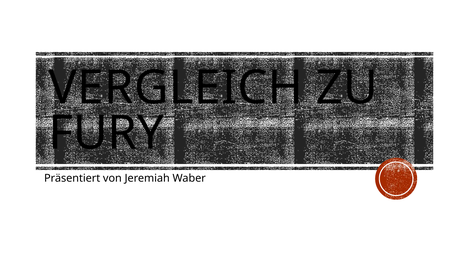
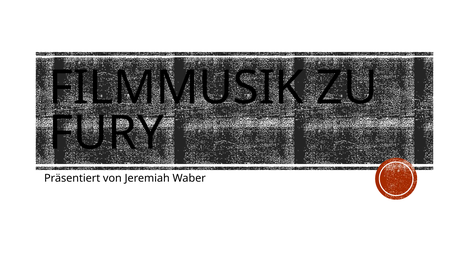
VERGLEICH: VERGLEICH -> FILMMUSIK (176, 88)
